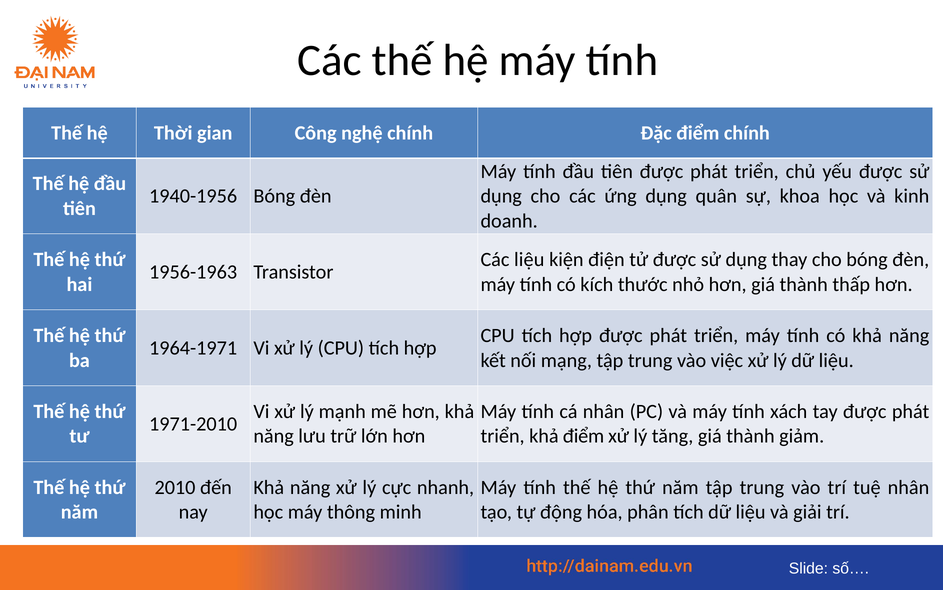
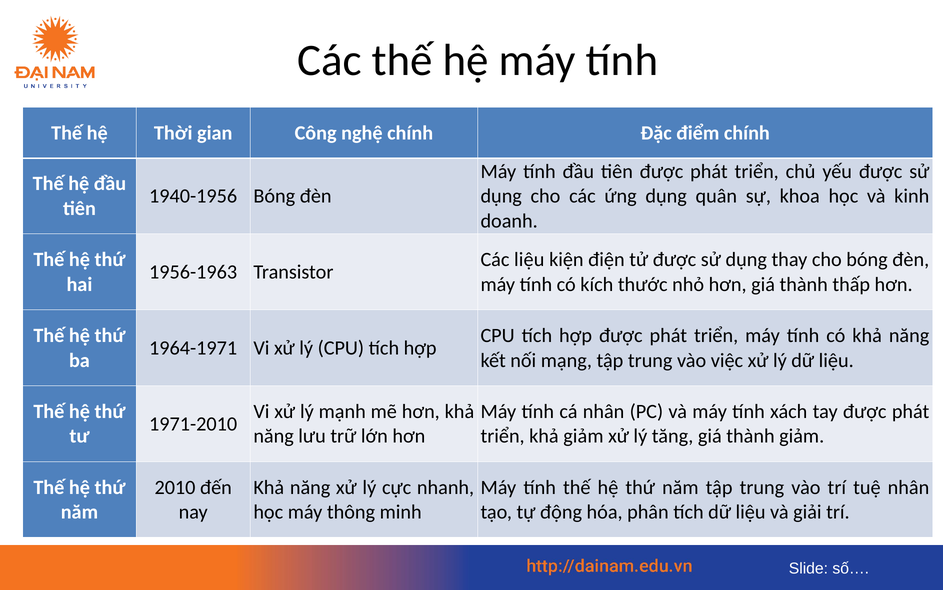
khả điểm: điểm -> giảm (583, 436)
